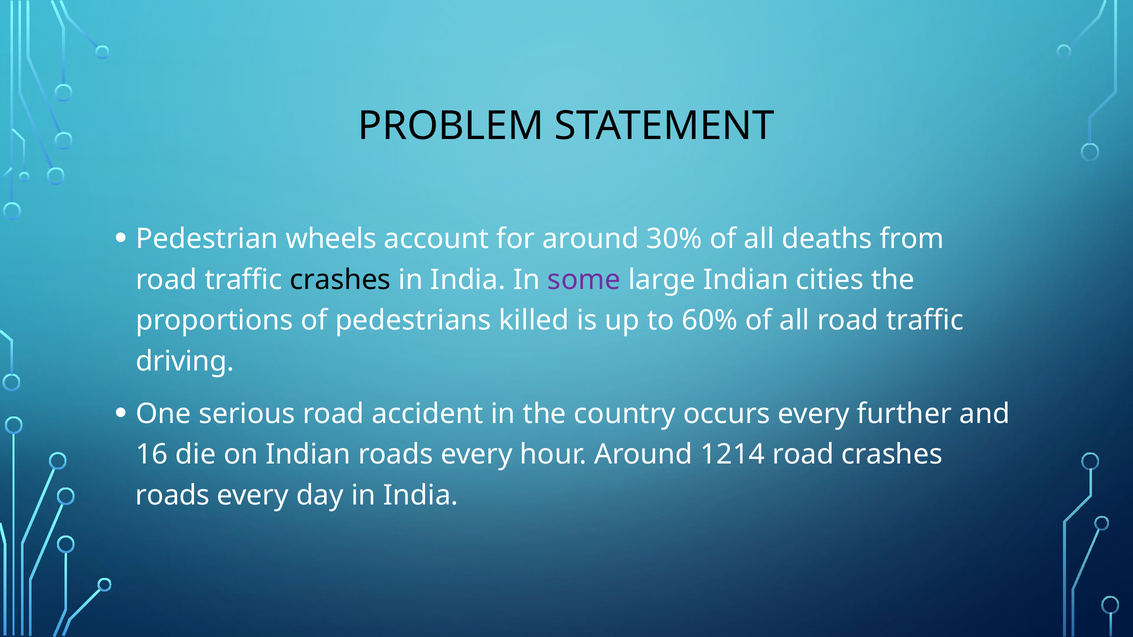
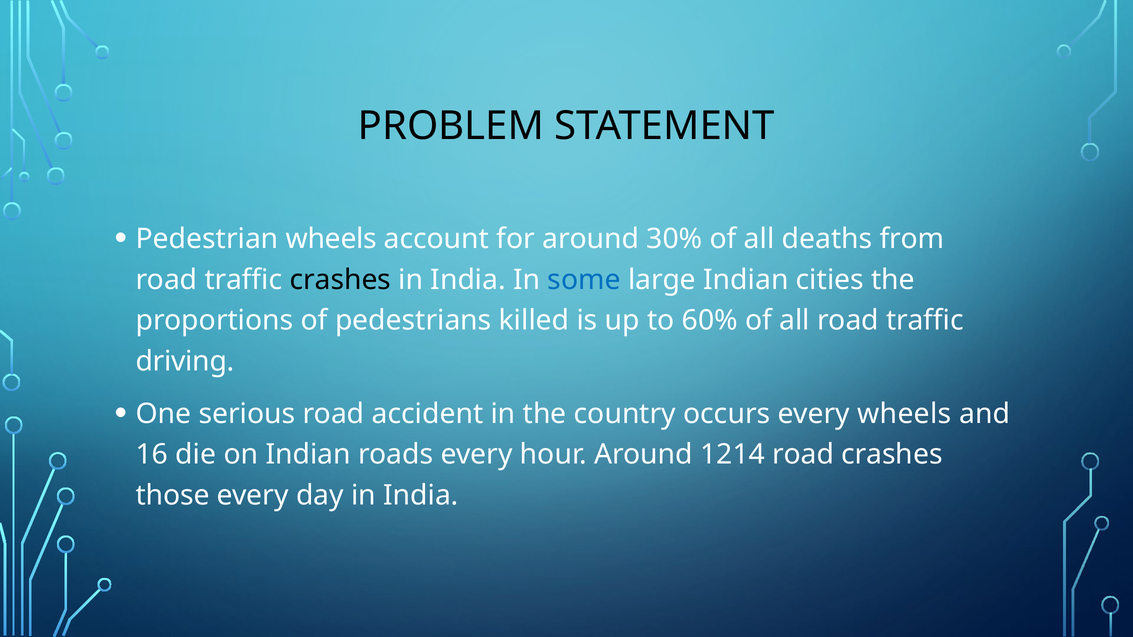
some colour: purple -> blue (584, 280)
every further: further -> wheels (904, 414)
roads: roads -> those (173, 496)
